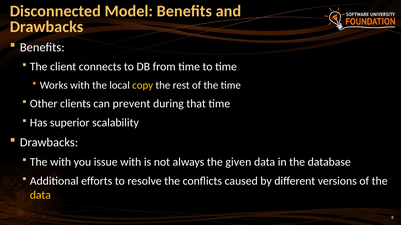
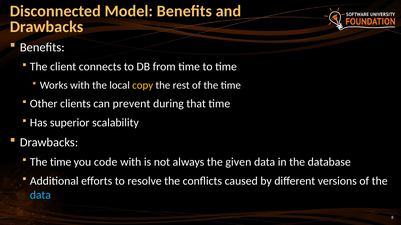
with: with -> time (61, 162)
issue: issue -> code (106, 162)
data colour: yellow -> light blue (40, 195)
